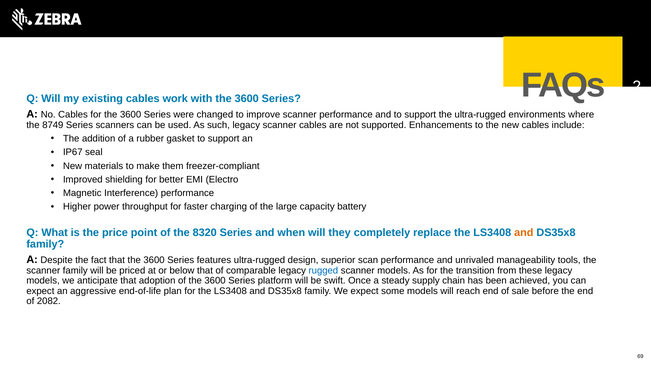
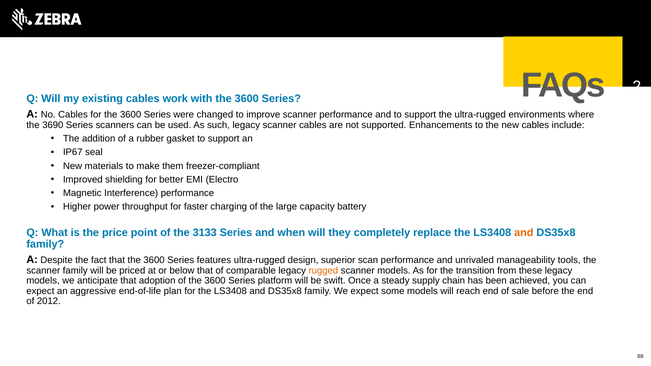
8749: 8749 -> 3690 (53, 125)
8320: 8320 -> 3133 (205, 233)
rugged colour: blue -> orange (323, 271)
2082: 2082 -> 2012 (49, 301)
